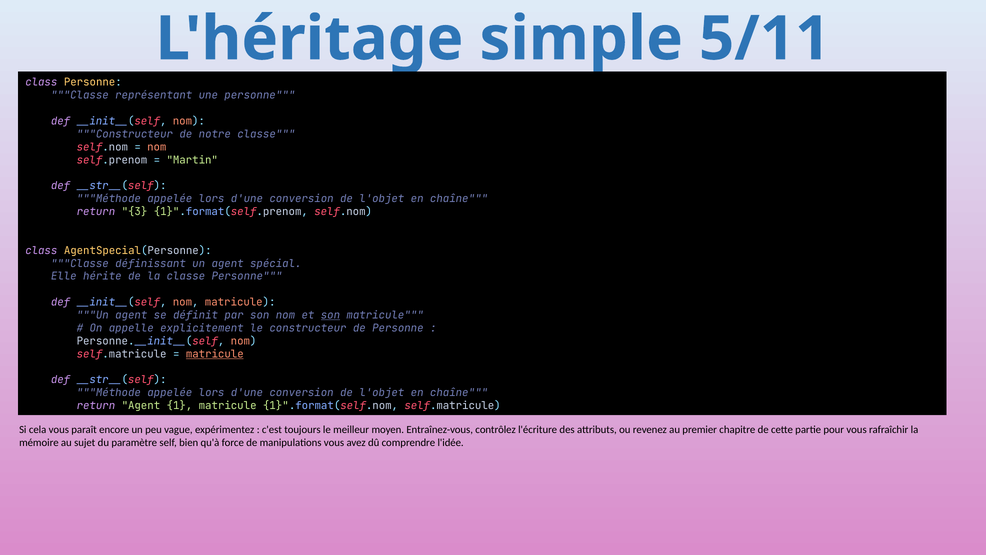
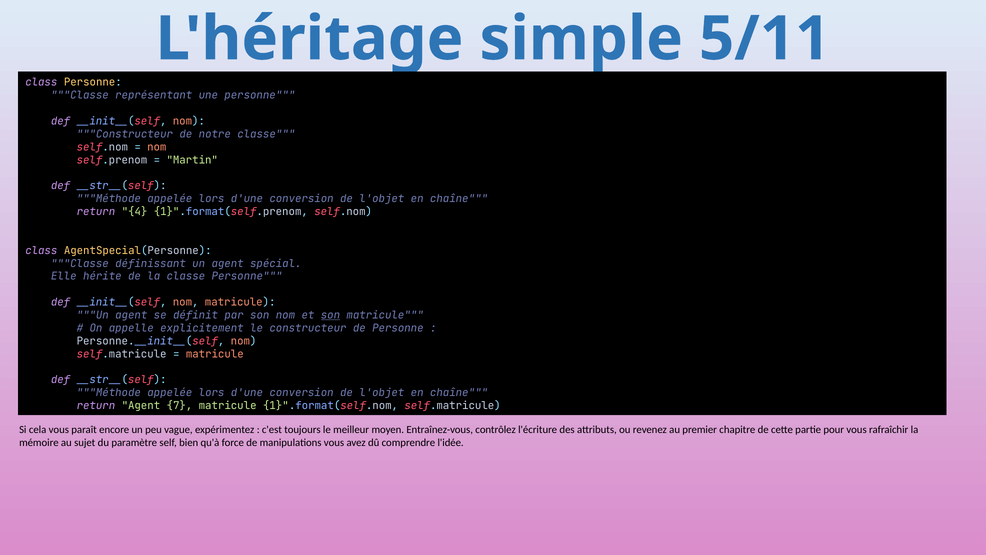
3: 3 -> 4 (135, 212)
matricule underline: present -> none (215, 354)
1: 1 -> 7 (179, 405)
